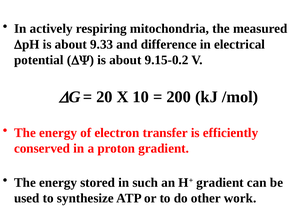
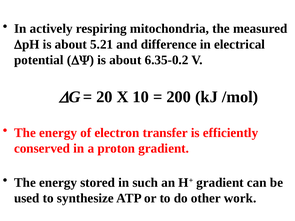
9.33: 9.33 -> 5.21 (102, 44)
9.15-0.2: 9.15-0.2 -> 6.35-0.2 (167, 60)
